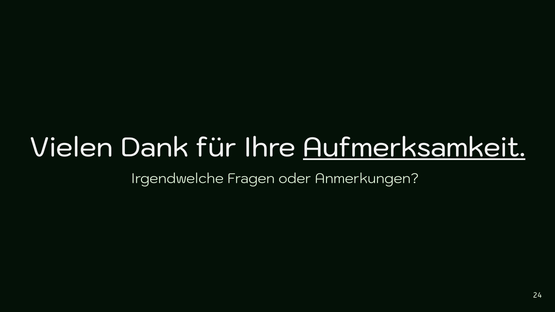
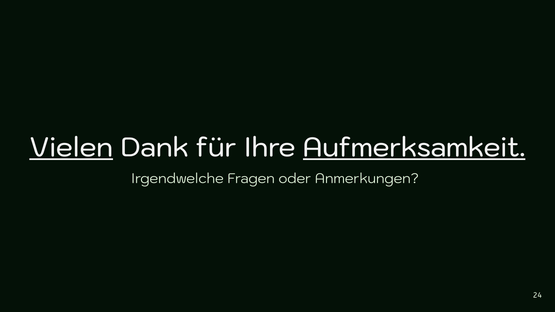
Vielen underline: none -> present (71, 148)
